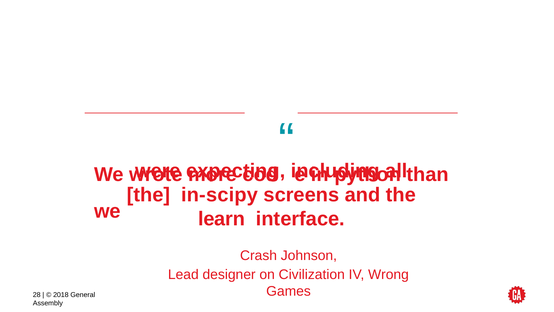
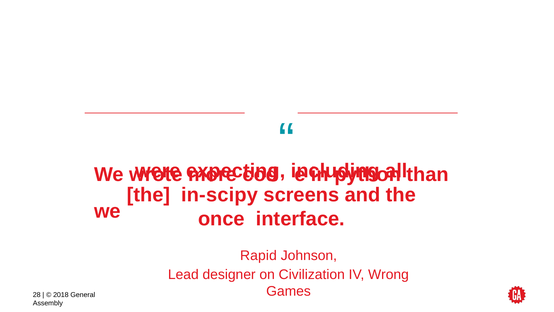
learn: learn -> once (221, 219)
Crash: Crash -> Rapid (258, 255)
